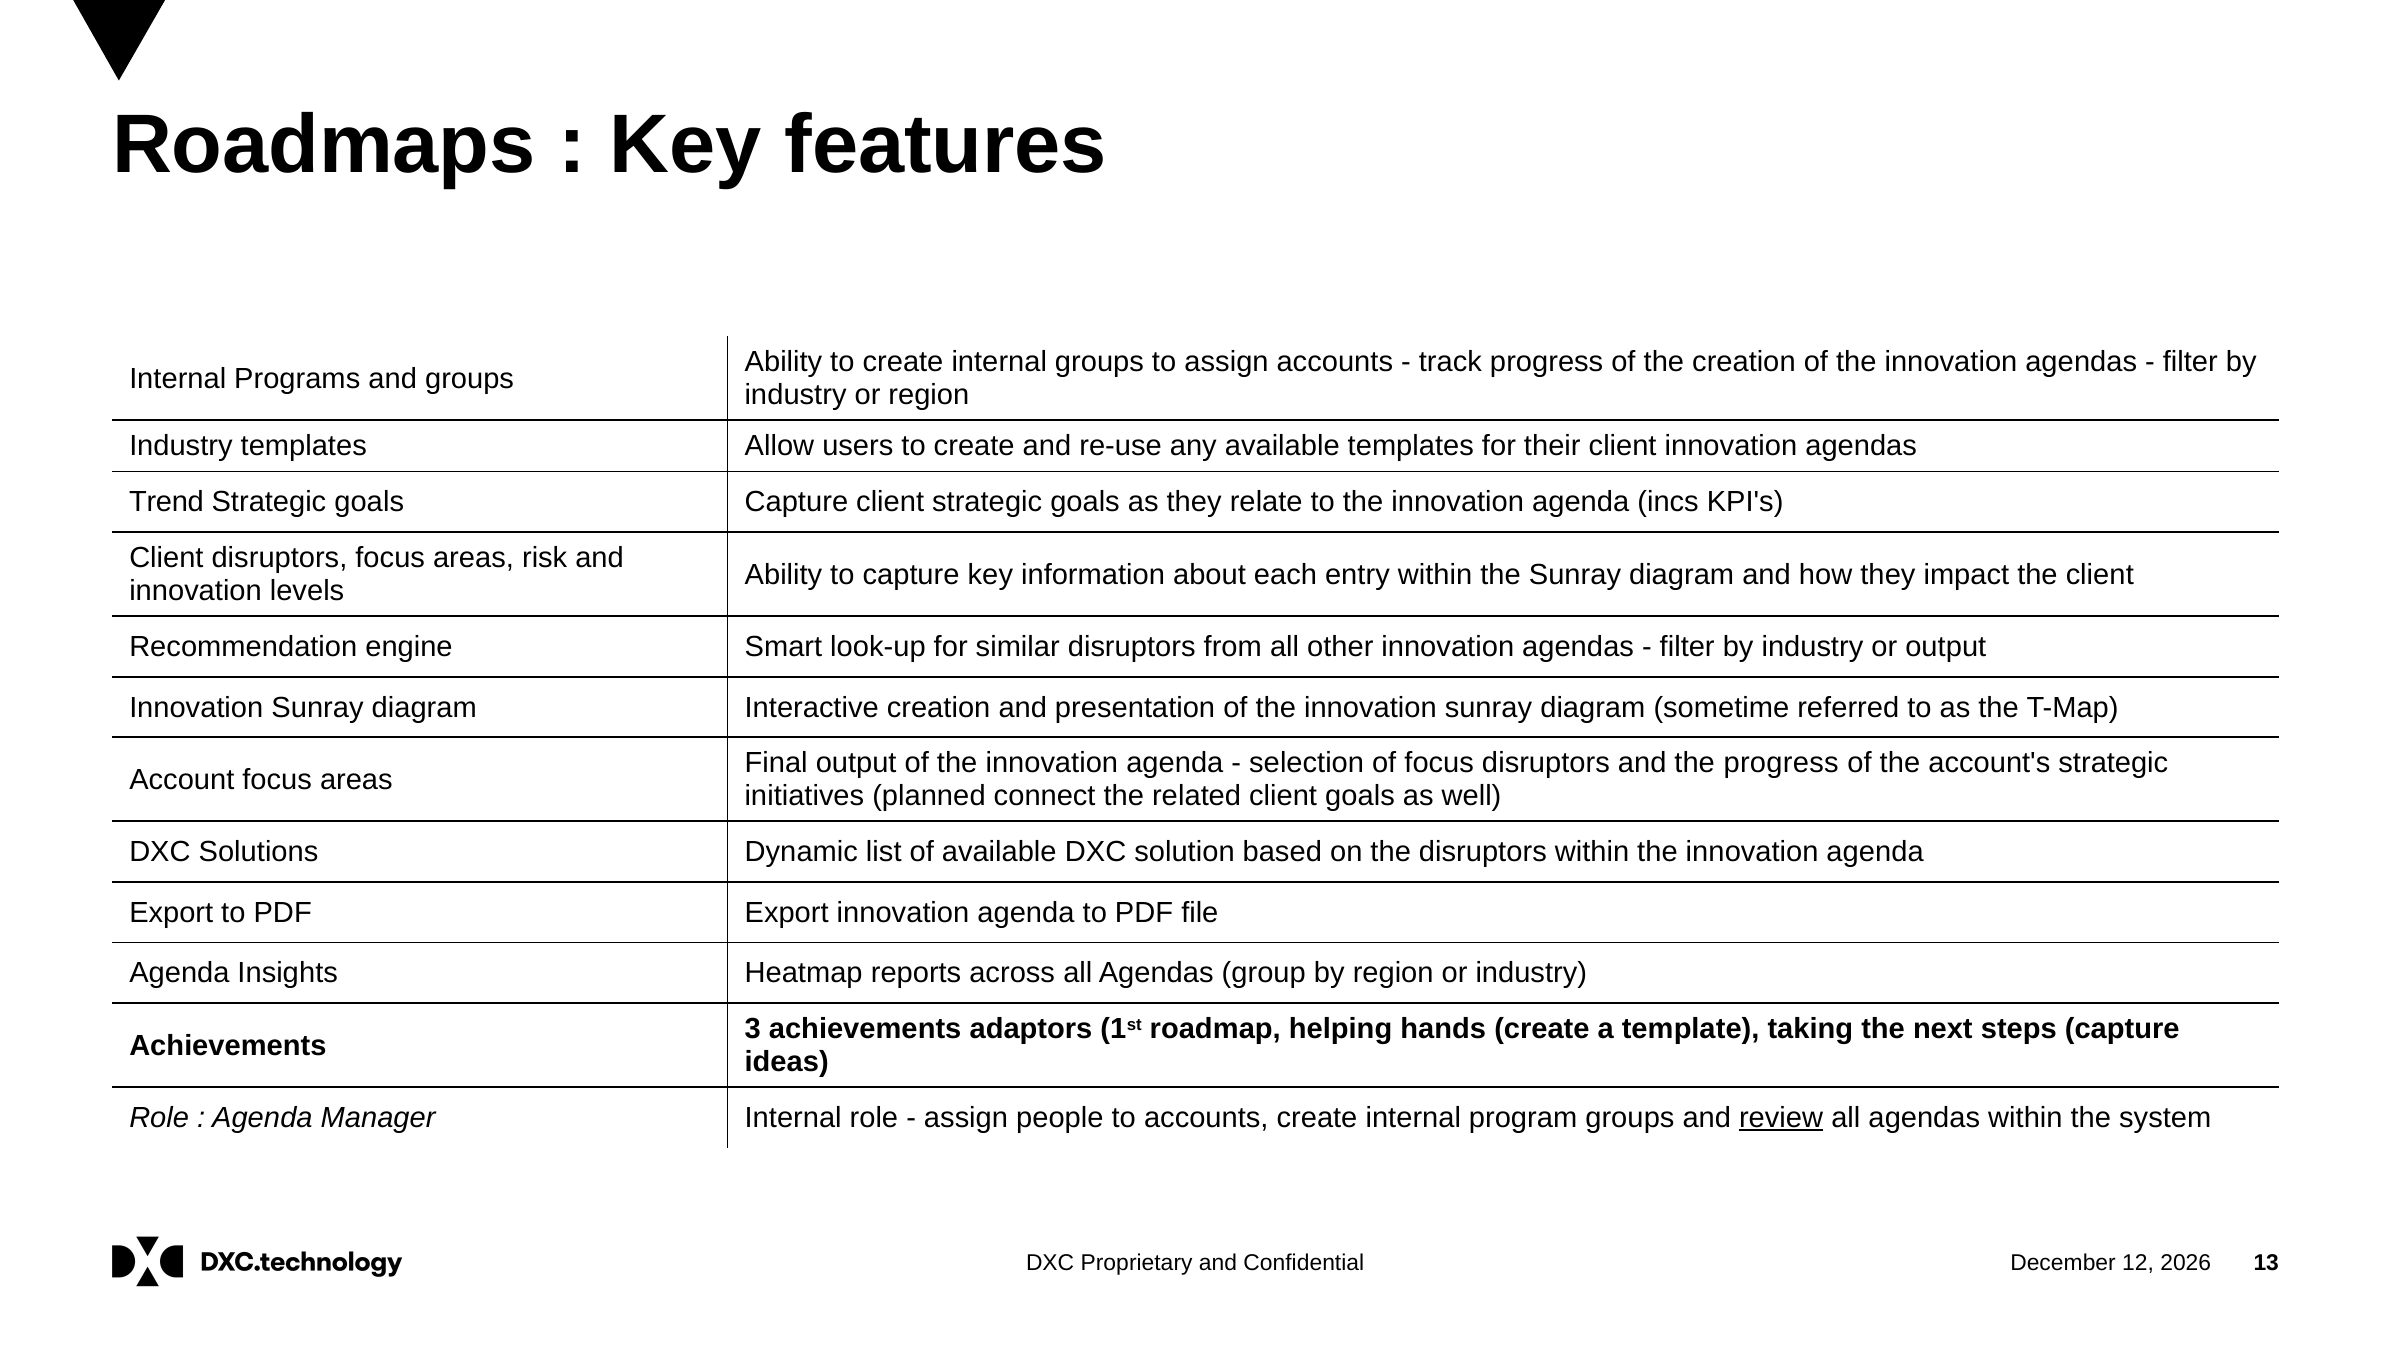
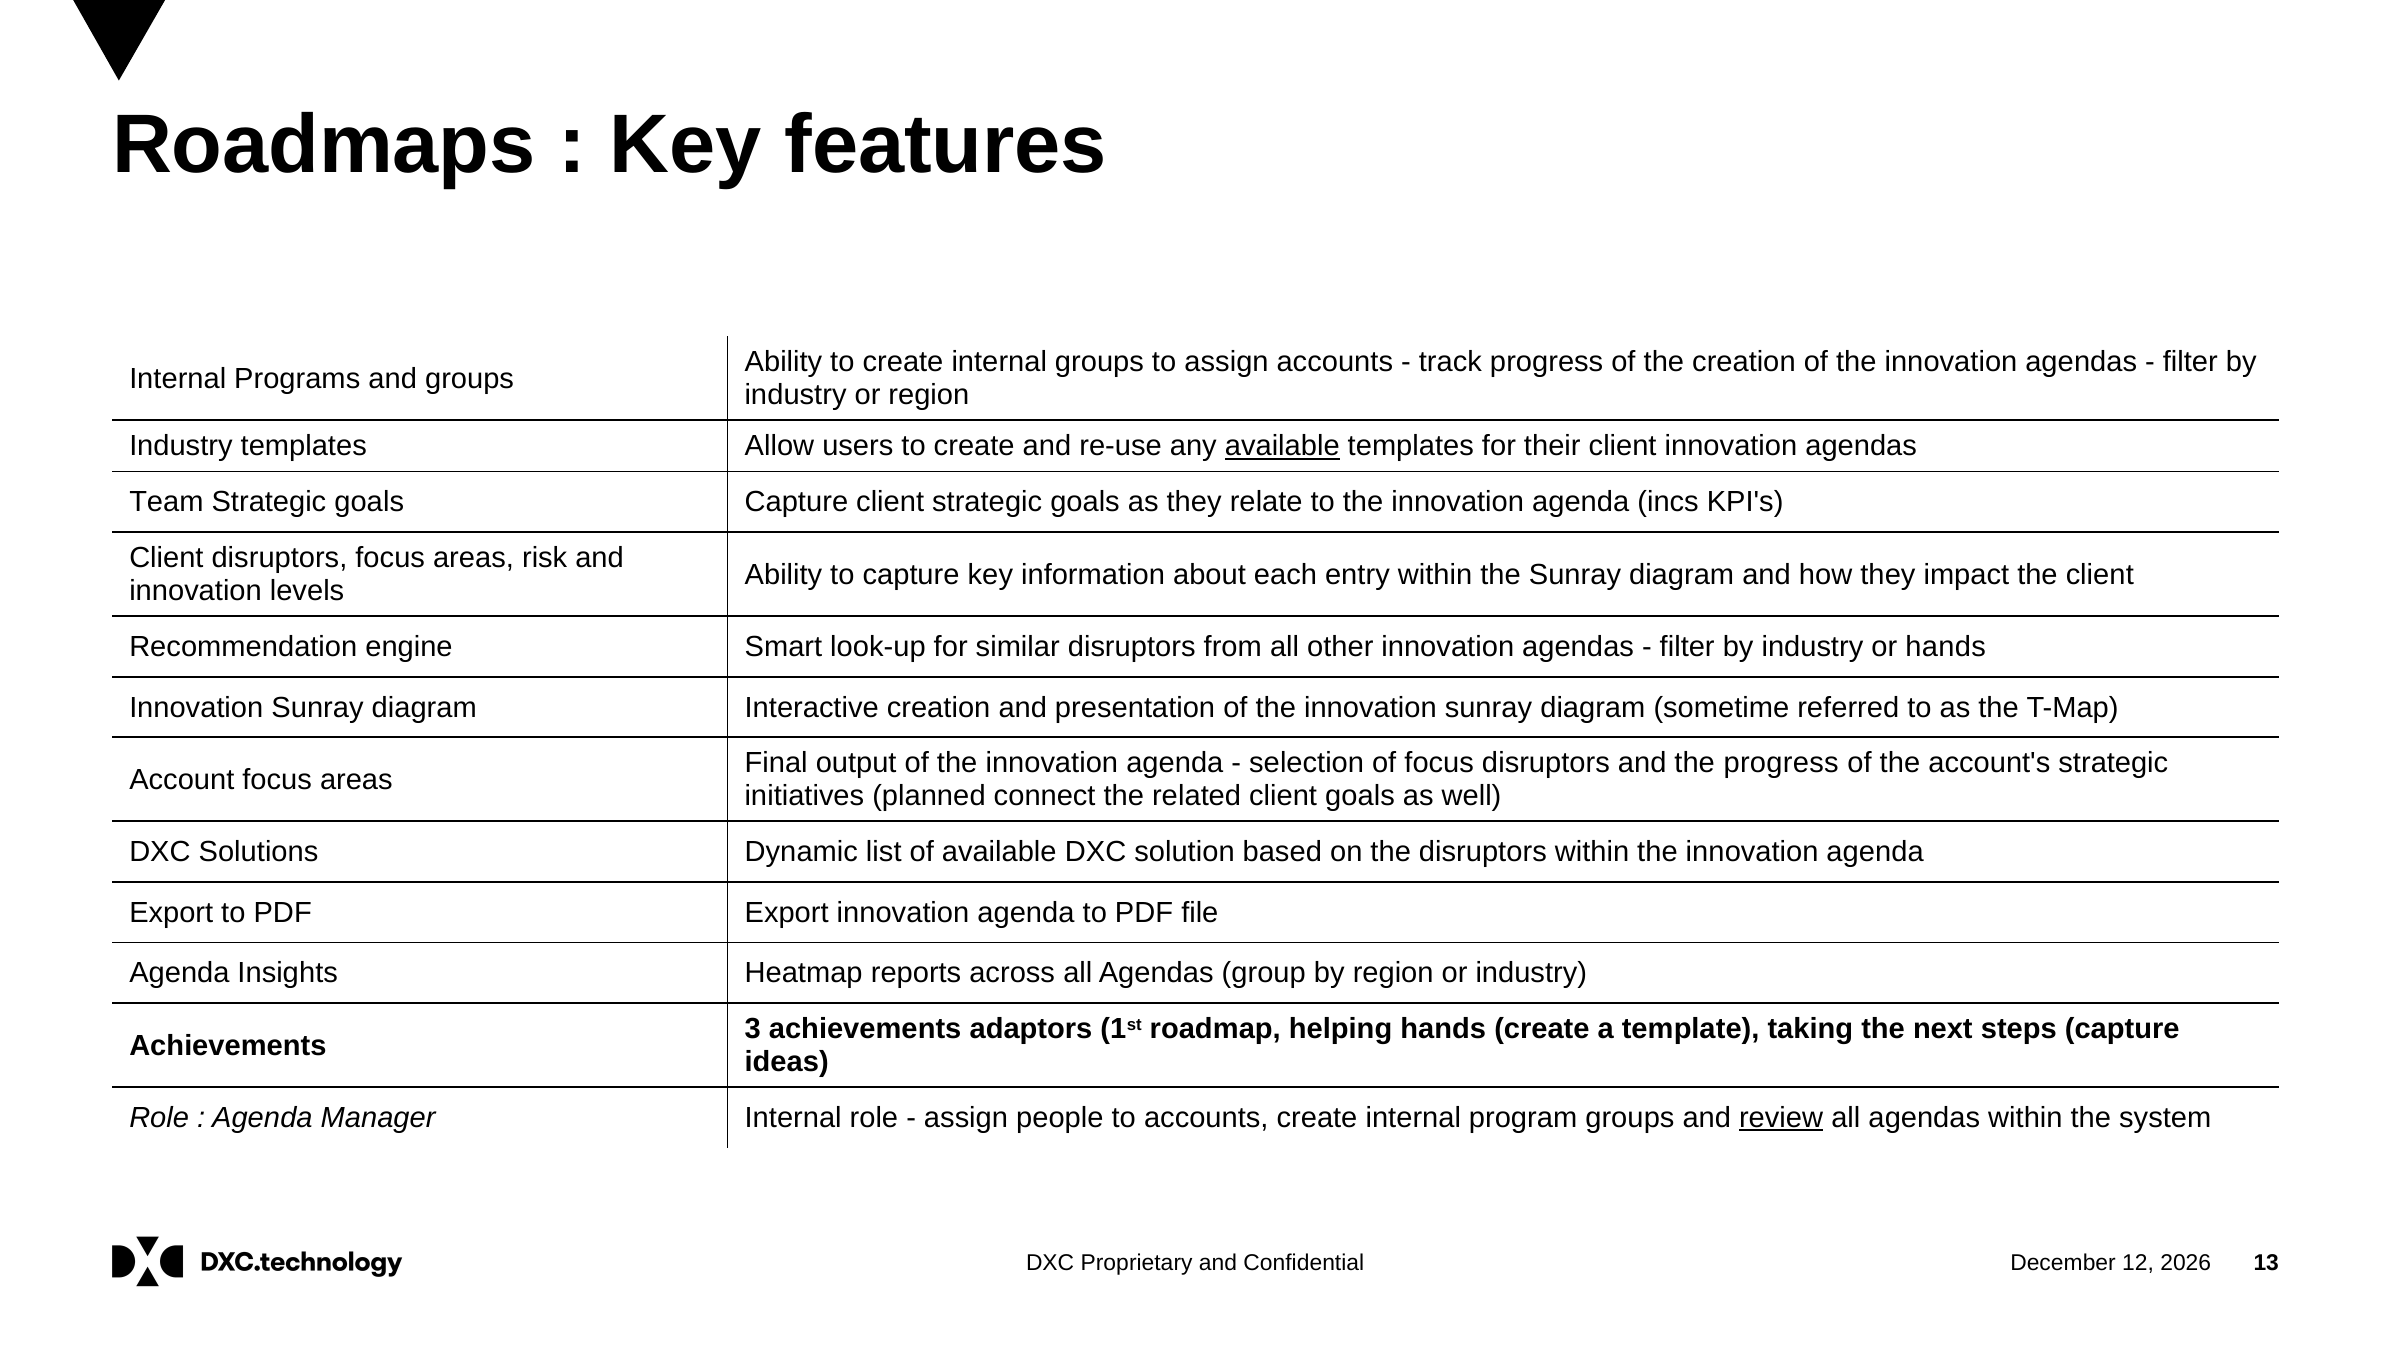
available underline: none -> present (1282, 446)
Trend: Trend -> Team (166, 502)
or output: output -> hands (1946, 647)
